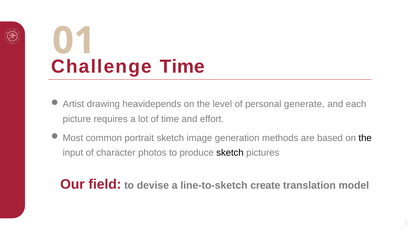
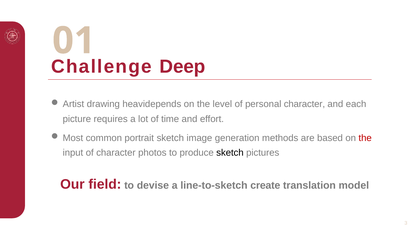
Time: Time -> Deep (182, 67)
personal generate: generate -> character (304, 104)
the colour: black -> red (365, 138)
